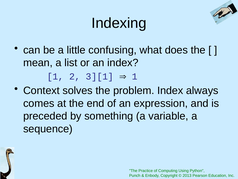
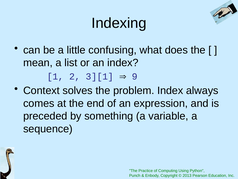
1: 1 -> 9 (135, 76)
